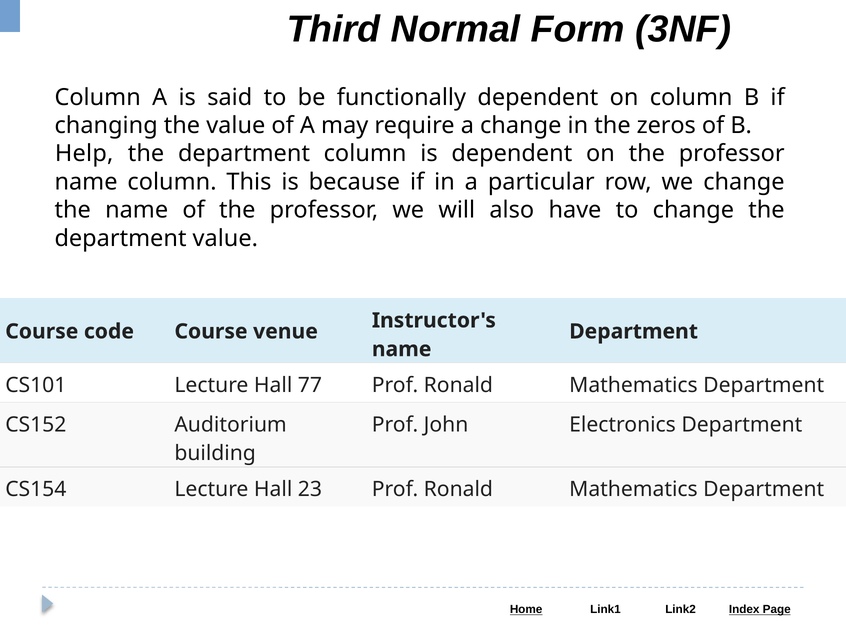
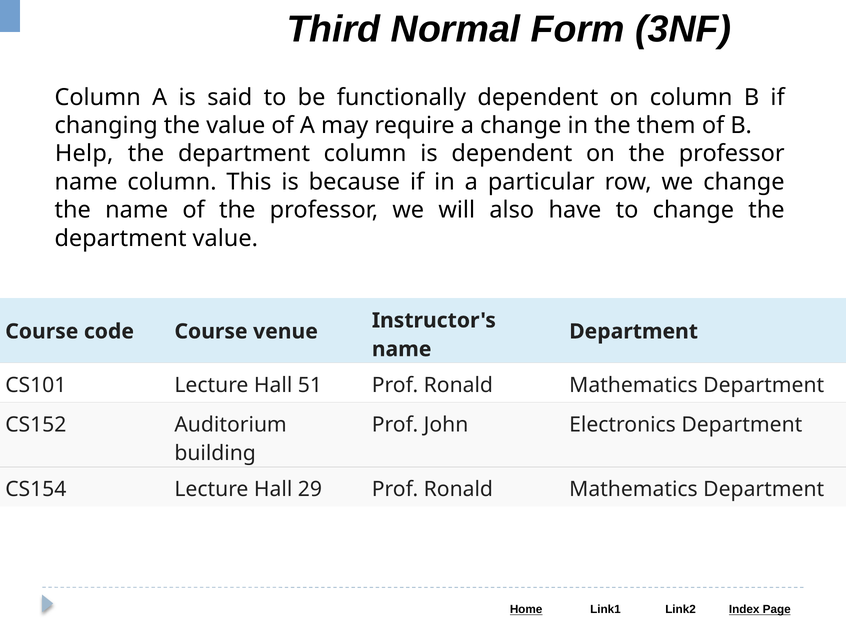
zeros: zeros -> them (666, 126)
77: 77 -> 51 (310, 386)
23: 23 -> 29 (310, 490)
